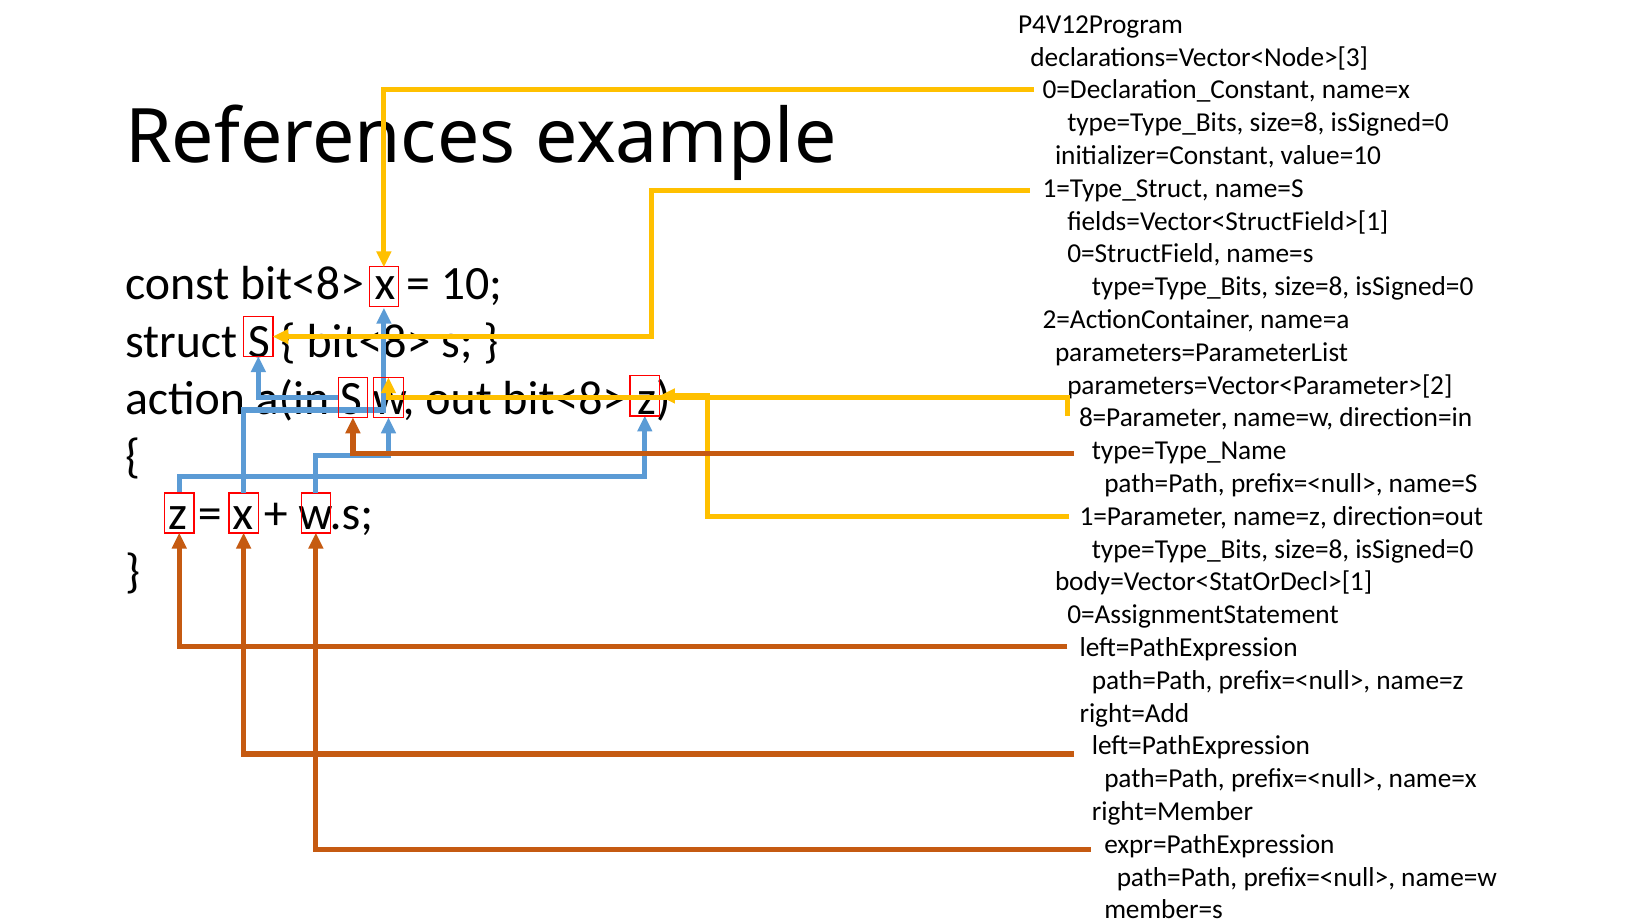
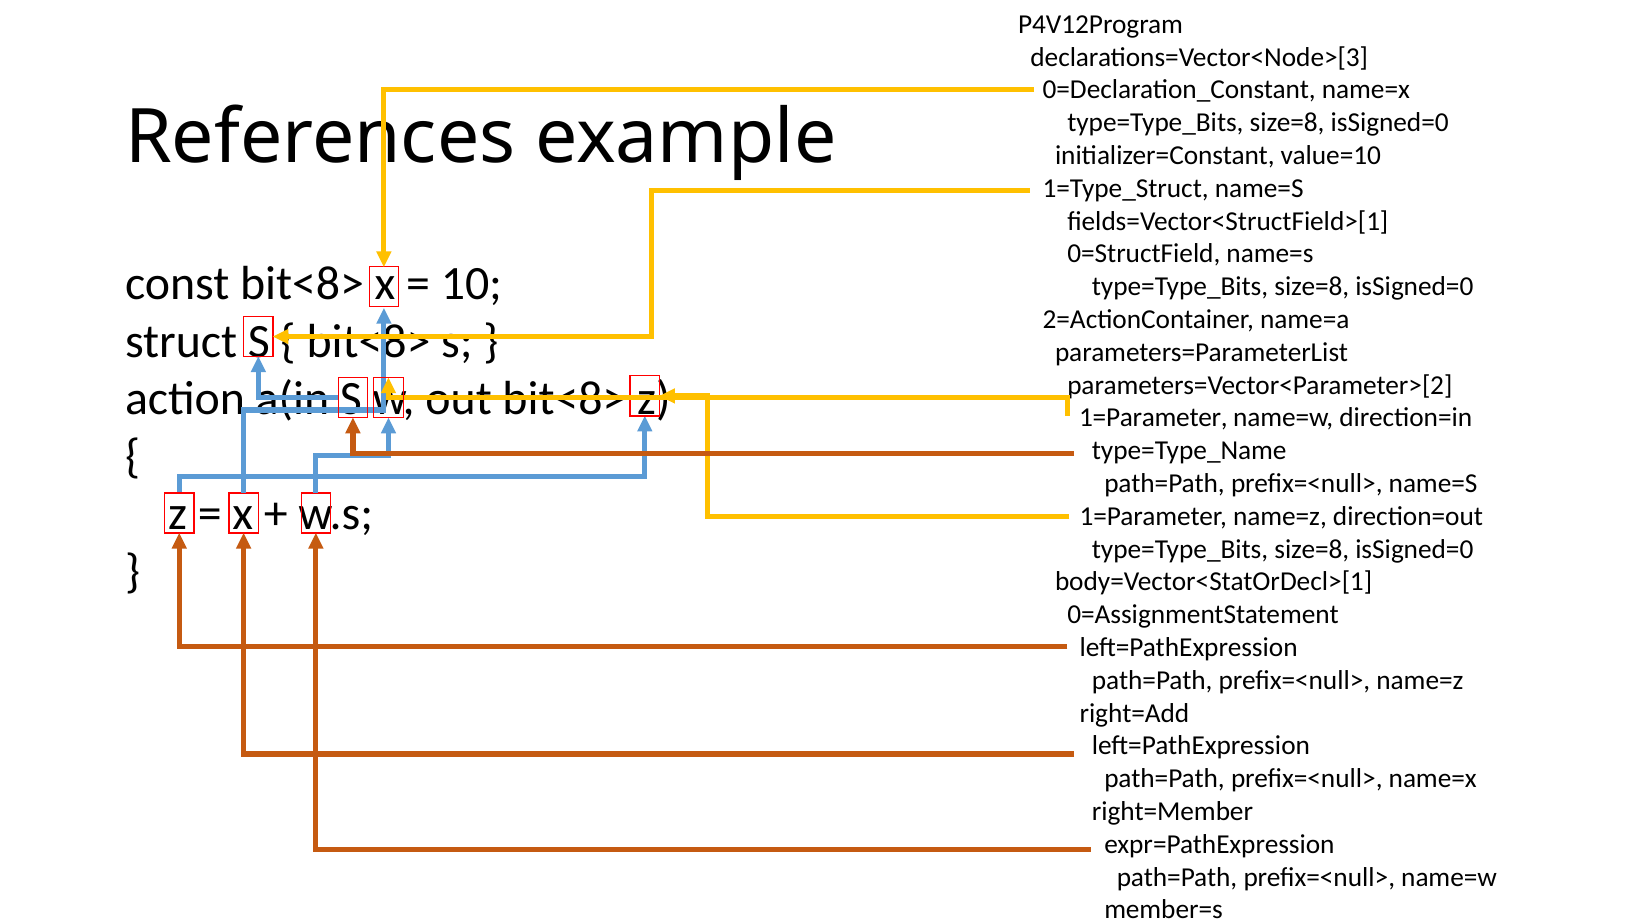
8=Parameter: 8=Parameter -> 1=Parameter (1153, 418)
